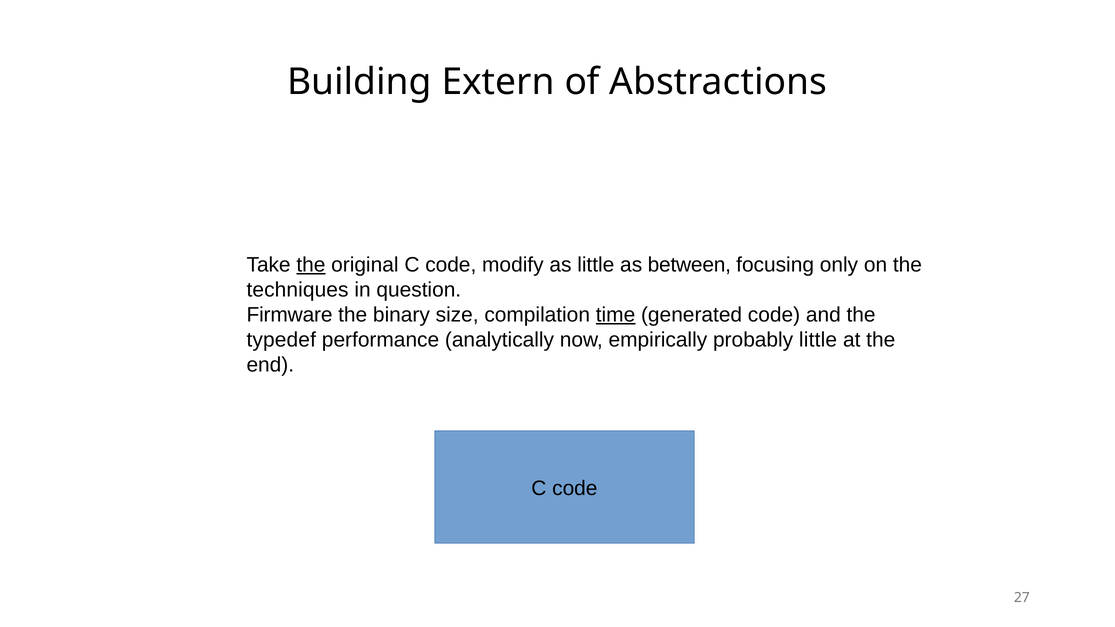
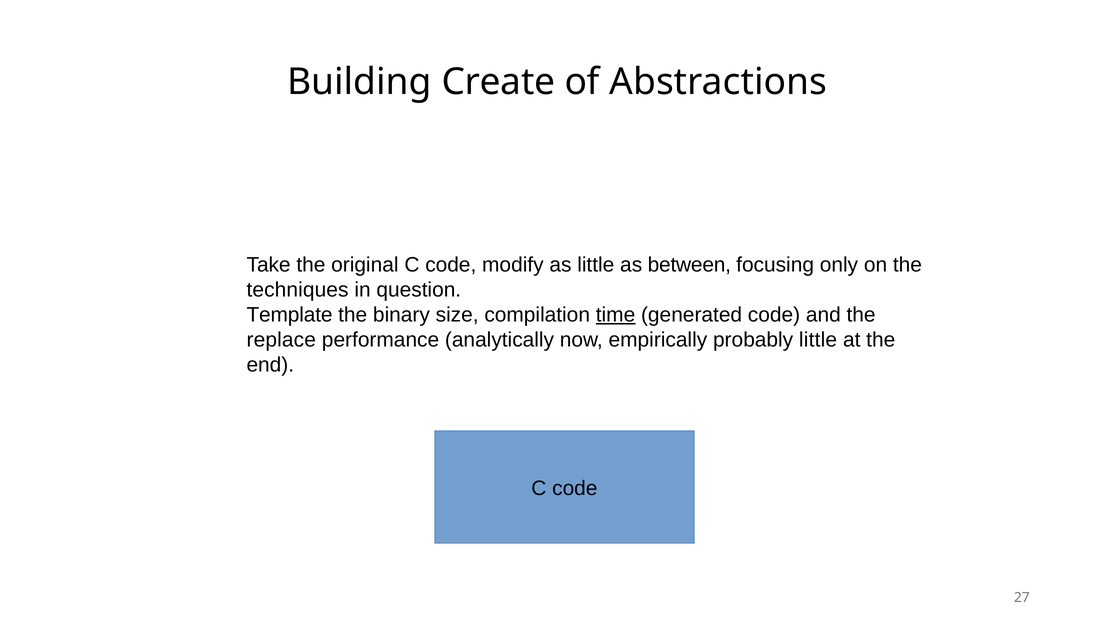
Extern: Extern -> Create (498, 82)
the underline: present -> none (311, 265)
Firmware: Firmware -> Template (290, 315)
typedef: typedef -> replace (281, 340)
